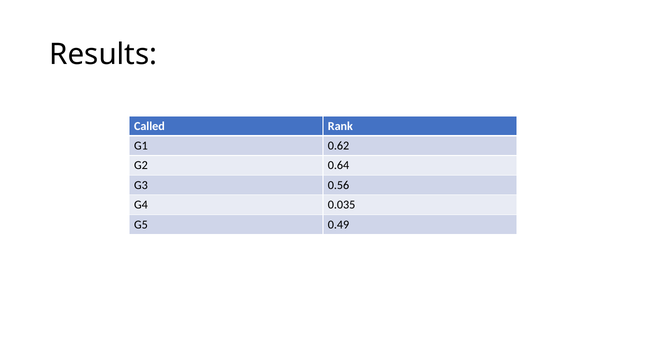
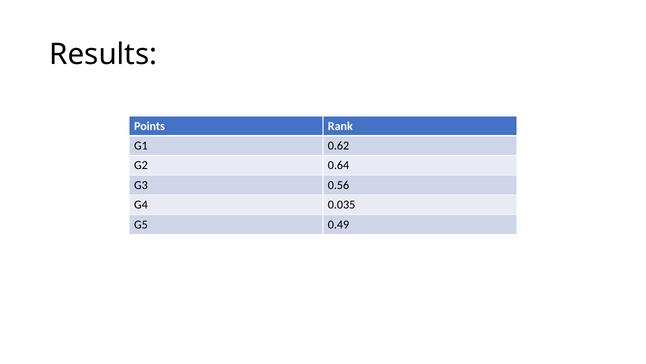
Called: Called -> Points (149, 126)
